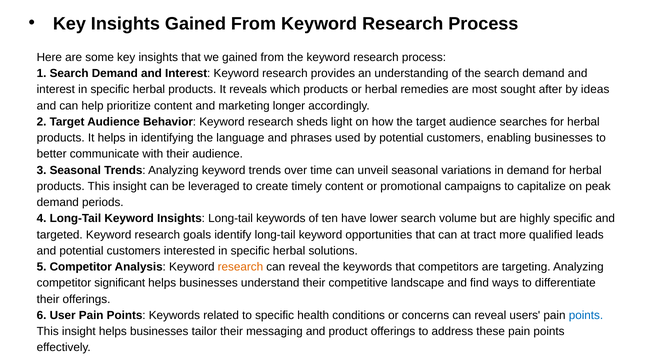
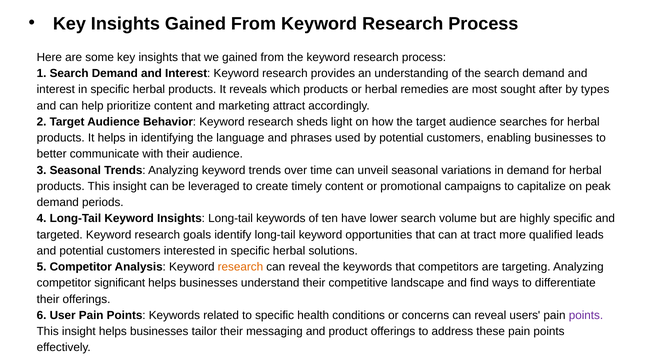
ideas: ideas -> types (595, 90)
longer: longer -> attract (289, 106)
points colour: blue -> purple (586, 316)
